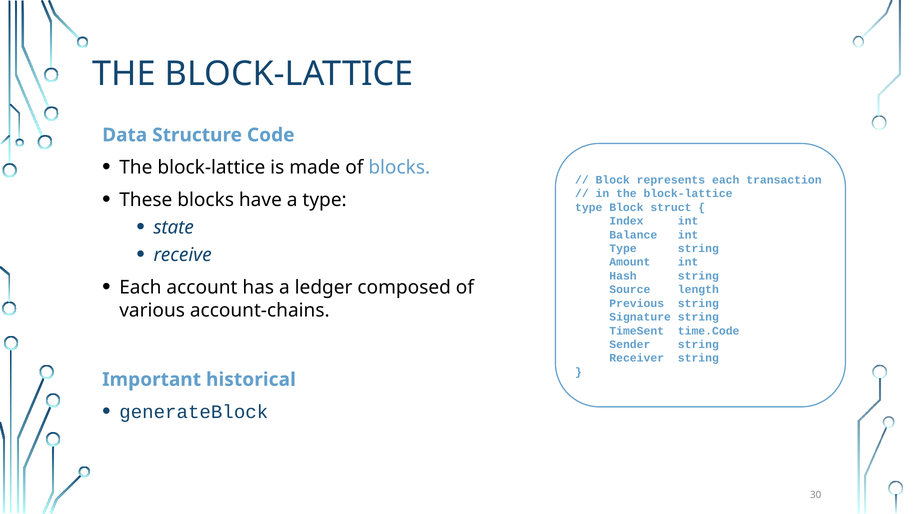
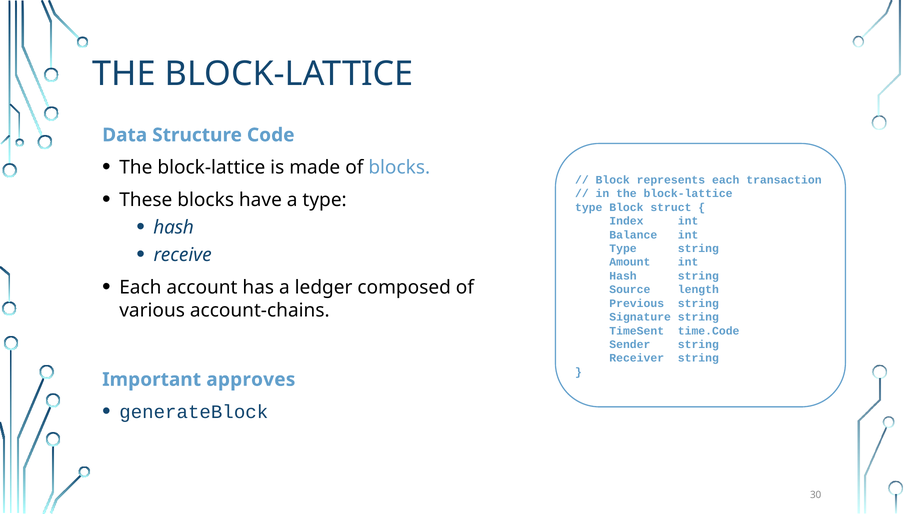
state: state -> hash (174, 227)
historical: historical -> approves (251, 380)
